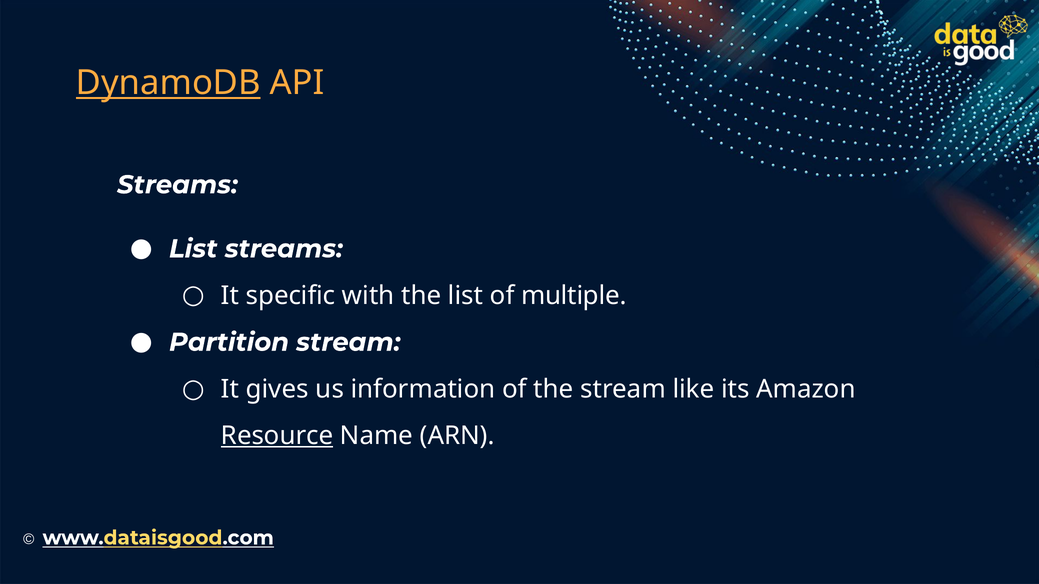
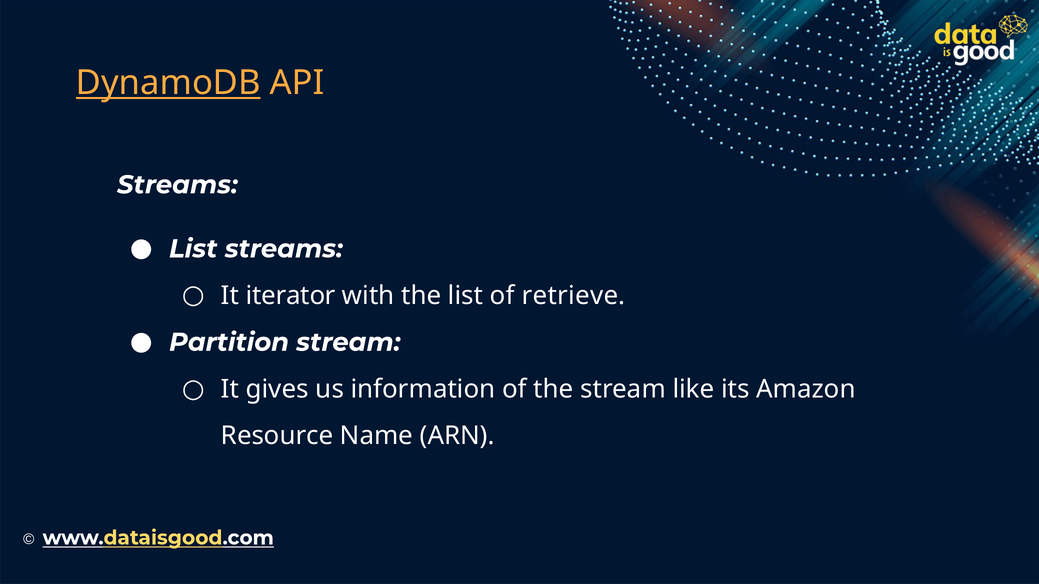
specific: specific -> iterator (291, 296)
multiple: multiple -> retrieve (574, 296)
Resource underline: present -> none (277, 436)
